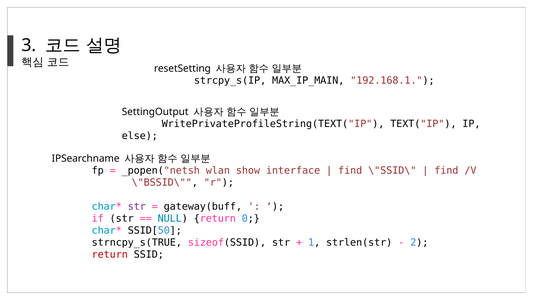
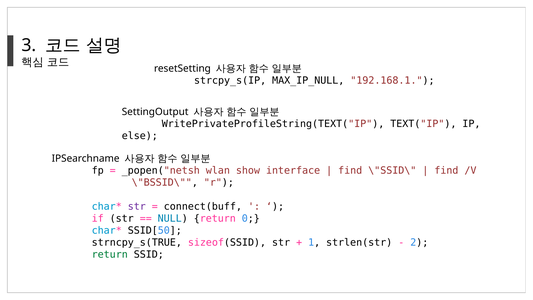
MAX_IP_MAIN: MAX_IP_MAIN -> MAX_IP_NULL (308, 81)
gateway(buff: gateway(buff -> connect(buff (203, 207)
return colour: red -> green (110, 254)
